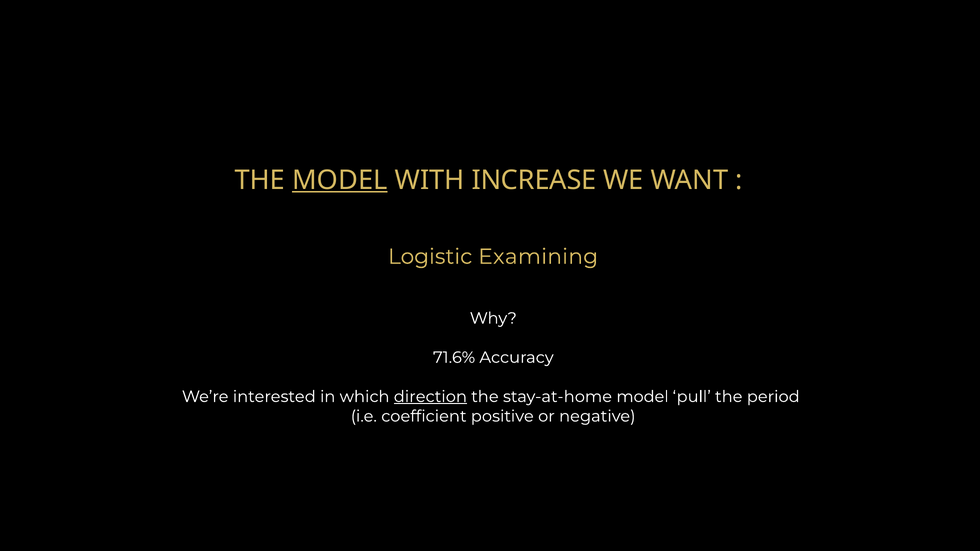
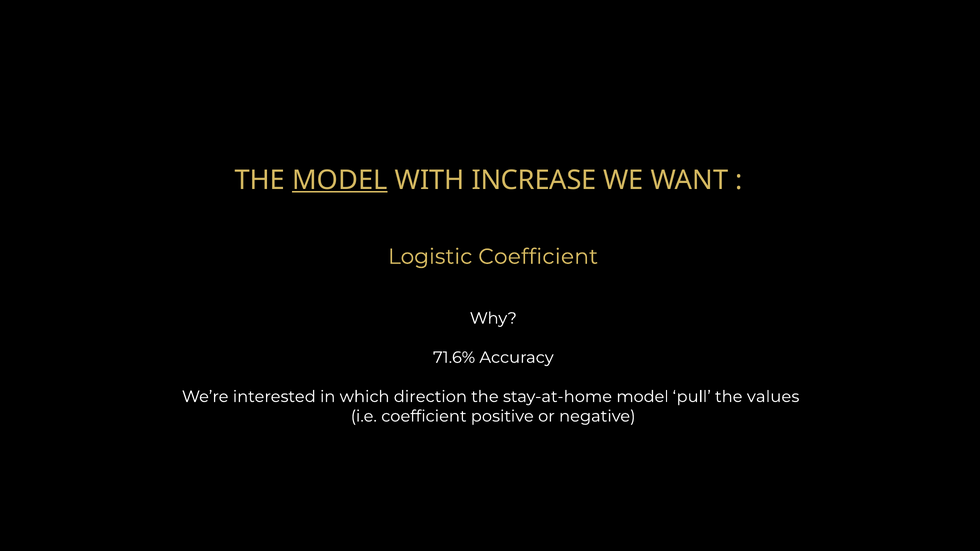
Logistic Examining: Examining -> Coefficient (538, 257)
direction underline: present -> none (430, 397)
period: period -> values (773, 397)
